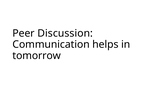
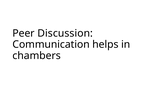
tomorrow: tomorrow -> chambers (37, 55)
